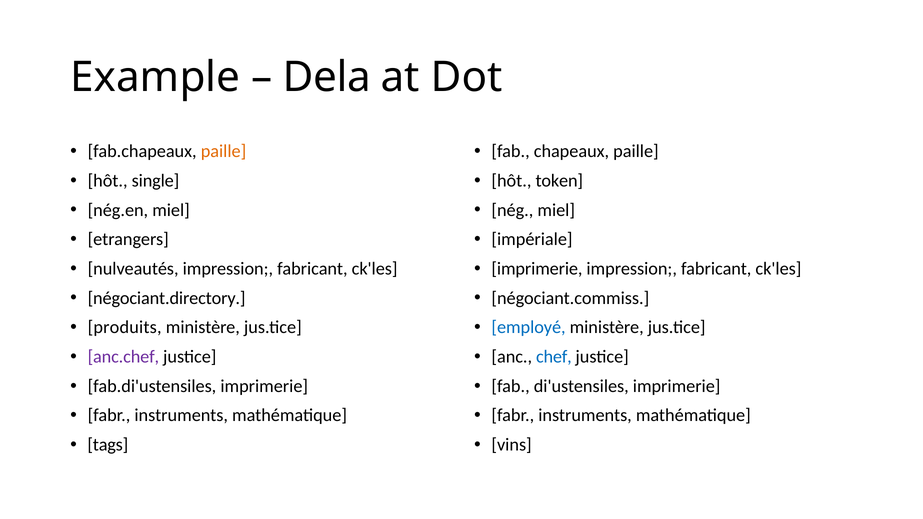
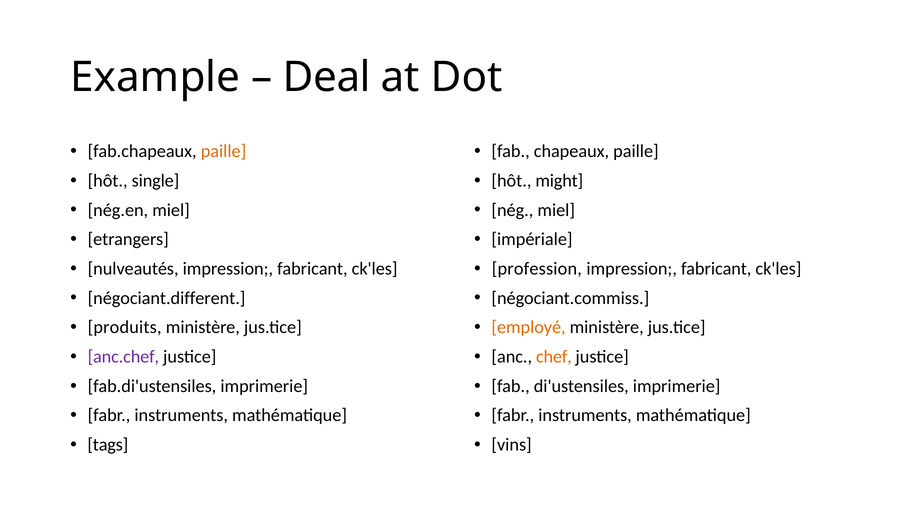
Dela: Dela -> Deal (327, 78)
token: token -> might (559, 181)
imprimerie: imprimerie -> profession (537, 269)
négociant.directory: négociant.directory -> négociant.different (167, 298)
employé colour: blue -> orange (529, 328)
chef colour: blue -> orange (554, 357)
